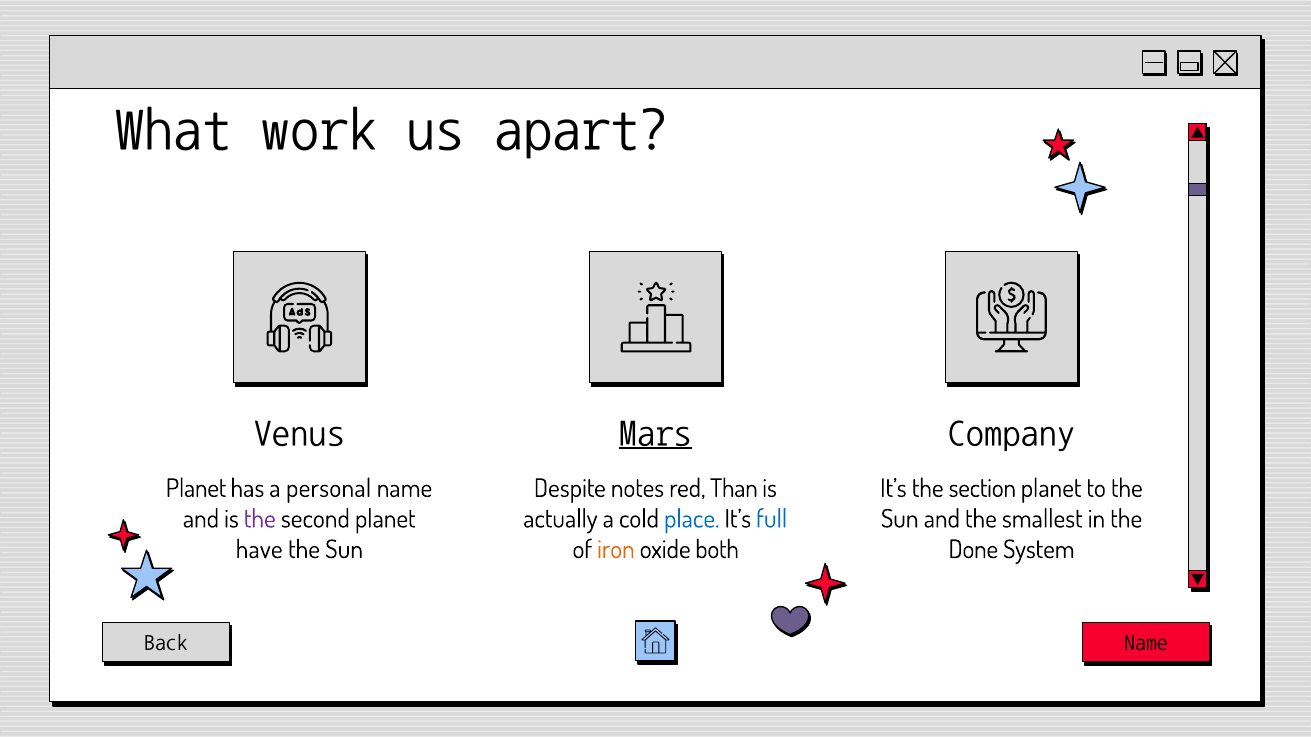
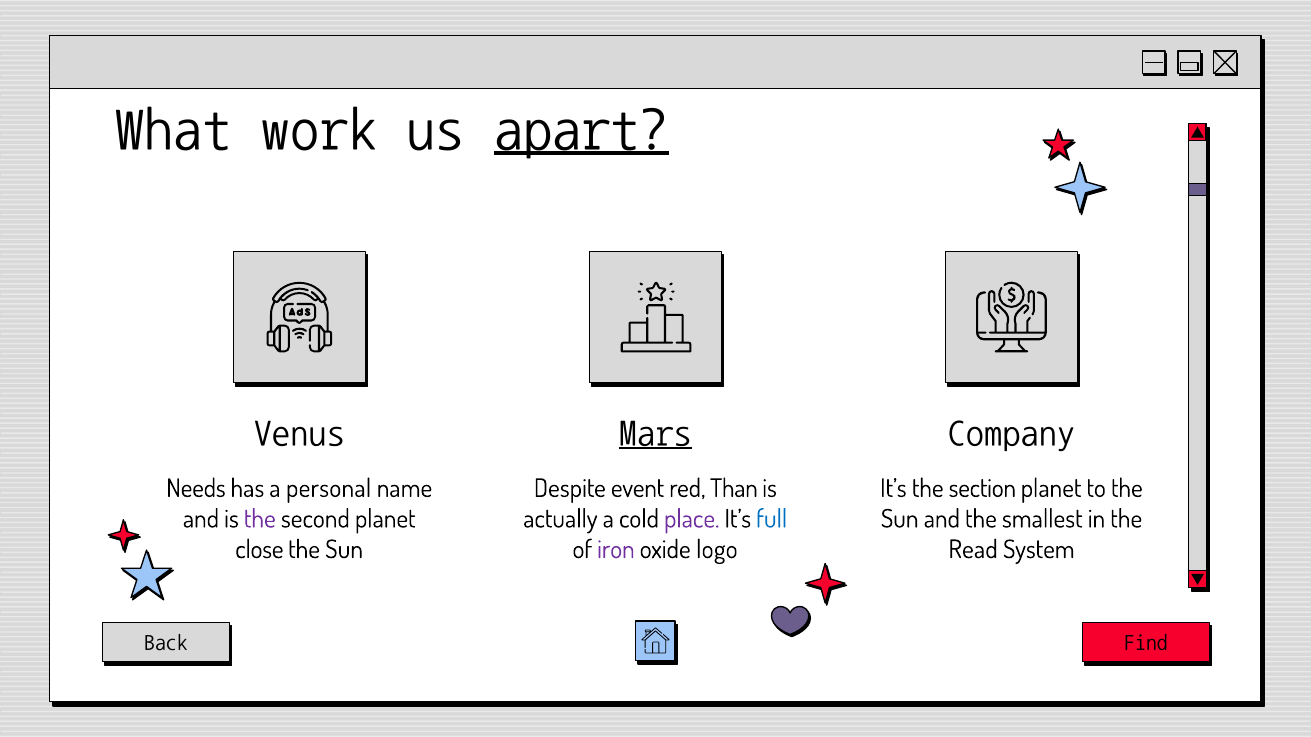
apart underline: none -> present (582, 128)
Planet: Planet -> Needs (196, 489)
notes: notes -> event (638, 489)
place colour: blue -> purple (692, 519)
have: have -> close (259, 550)
iron colour: orange -> purple (616, 550)
both: both -> logo (717, 550)
Done: Done -> Read (973, 550)
Back Name: Name -> Find (1146, 643)
